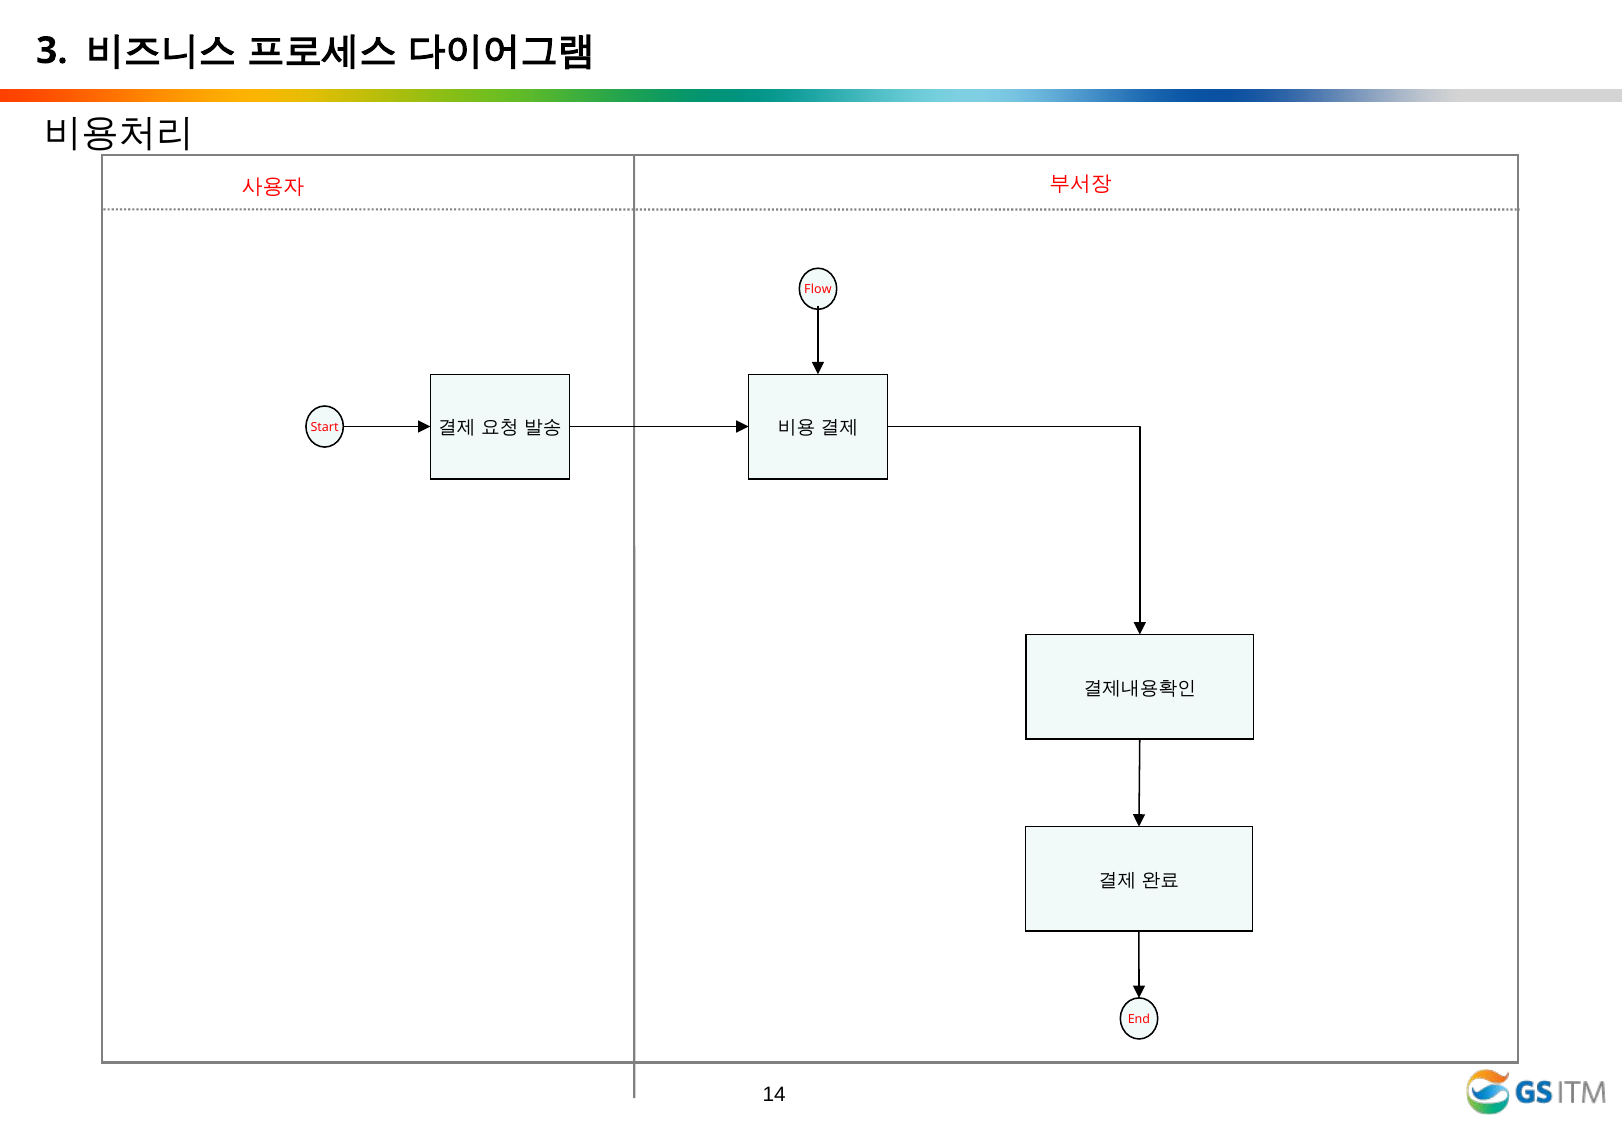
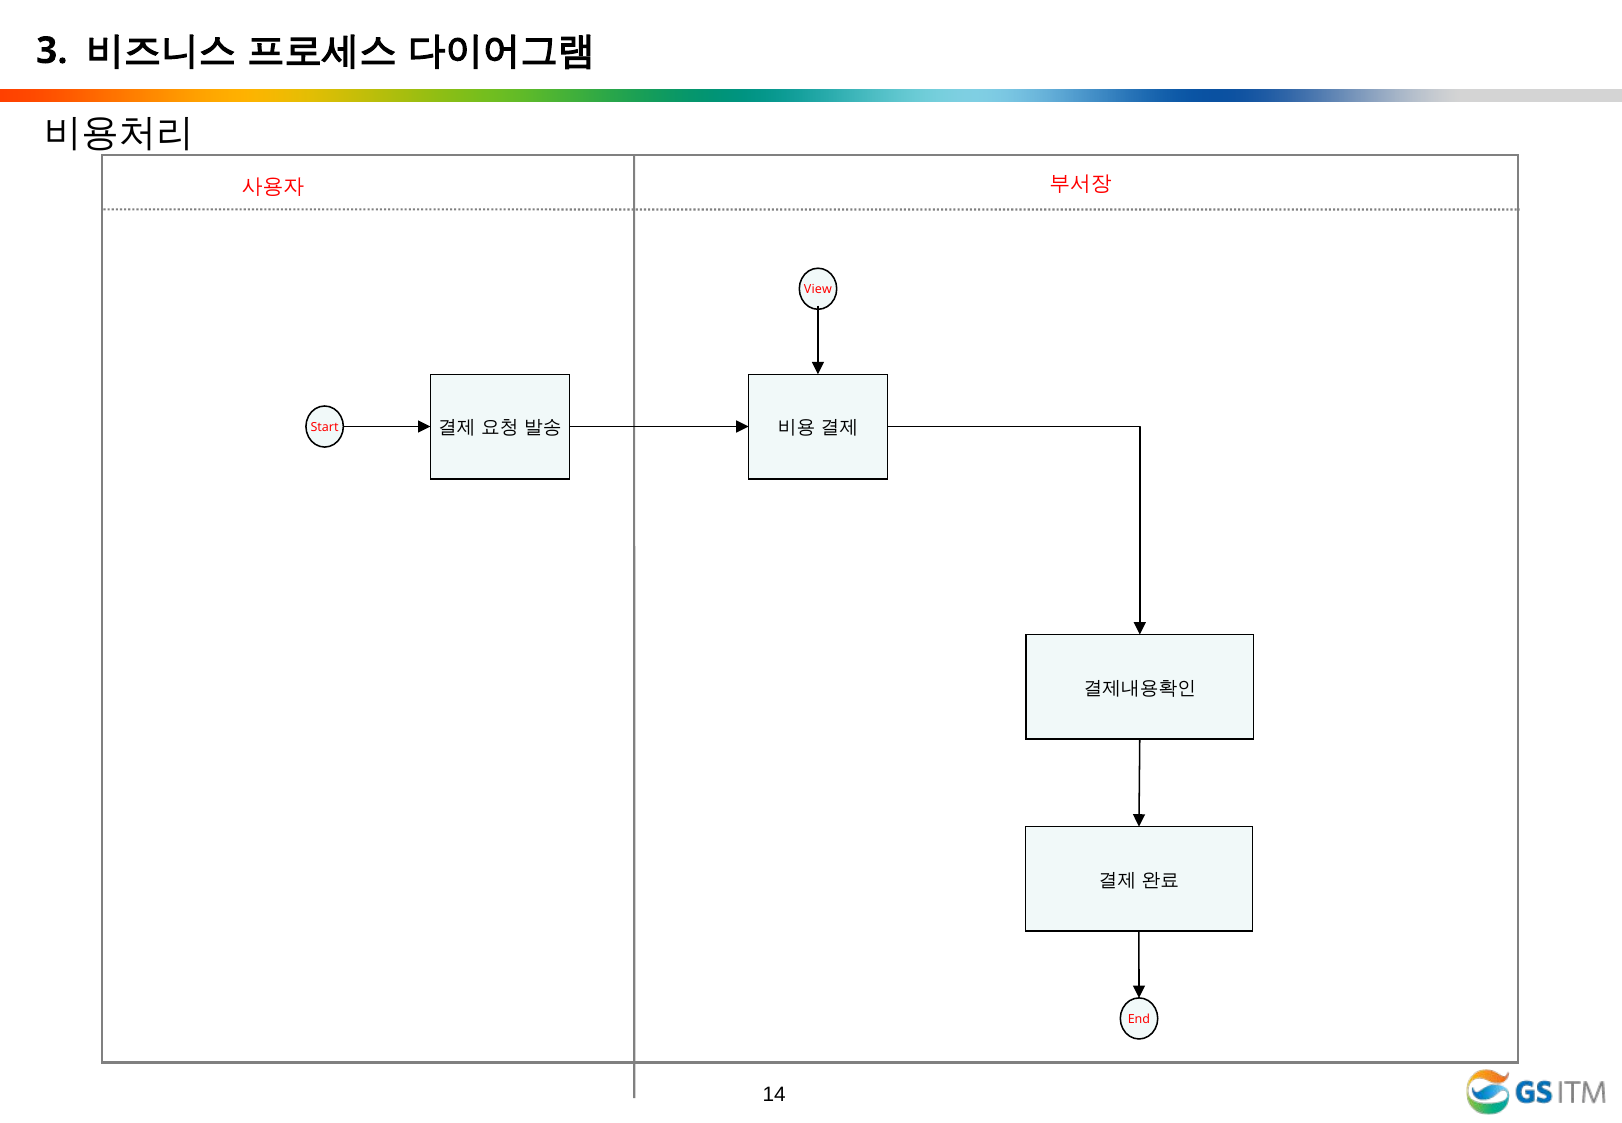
Flow: Flow -> View (818, 290)
